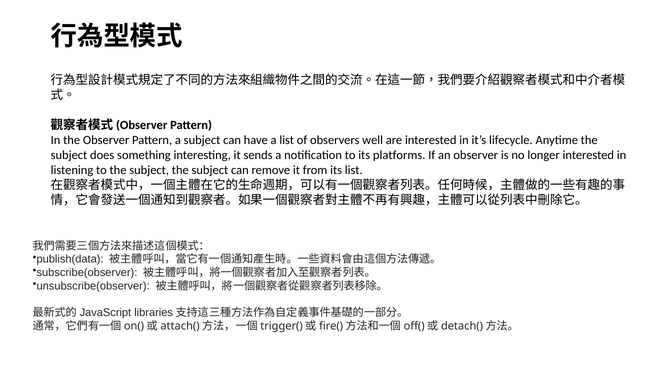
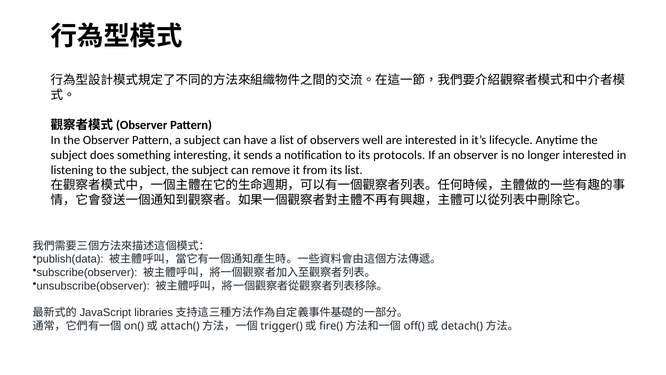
platforms: platforms -> protocols (399, 155)
